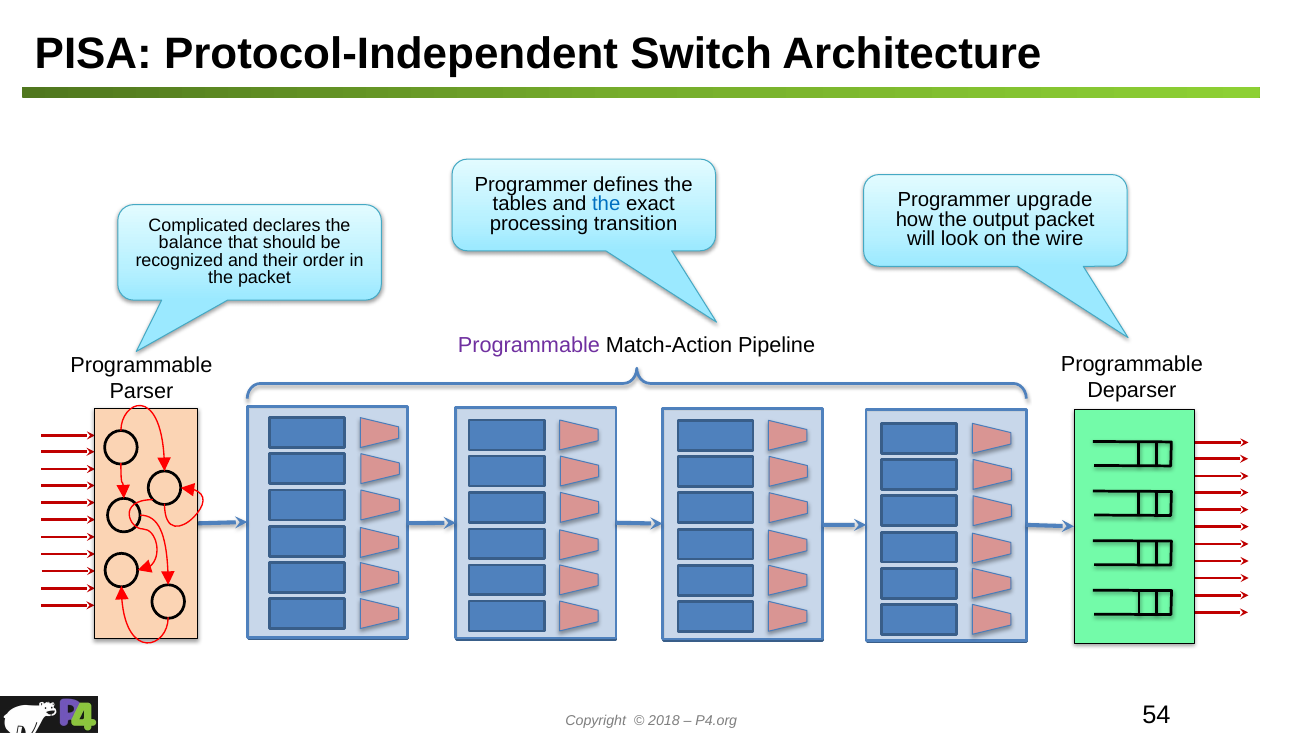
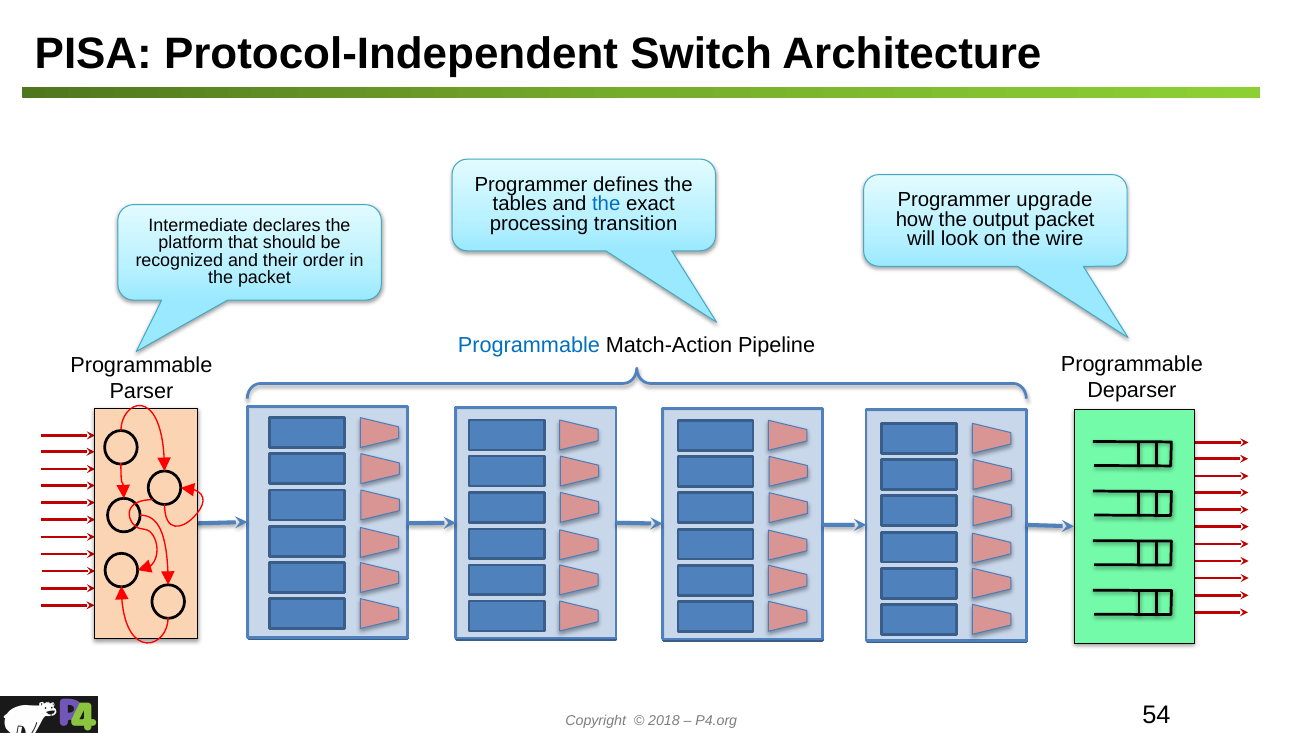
Complicated: Complicated -> Intermediate (198, 226)
balance: balance -> platform (191, 243)
Programmable colour: purple -> blue (529, 345)
